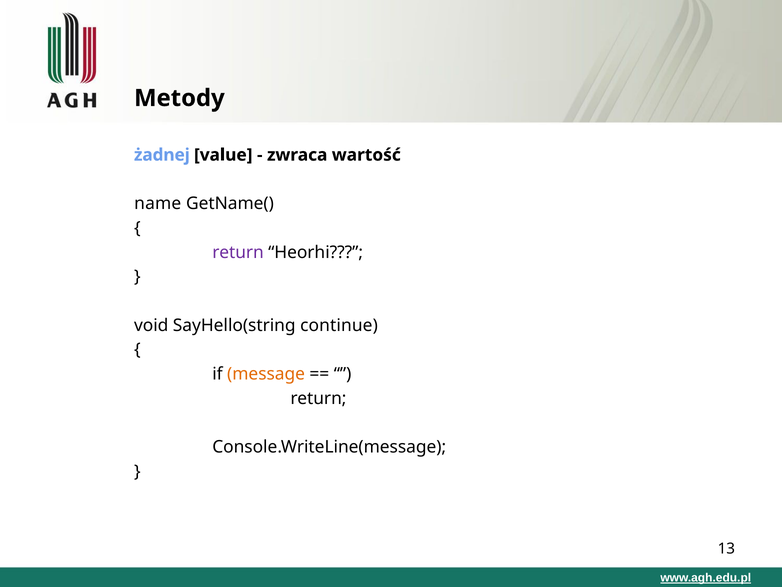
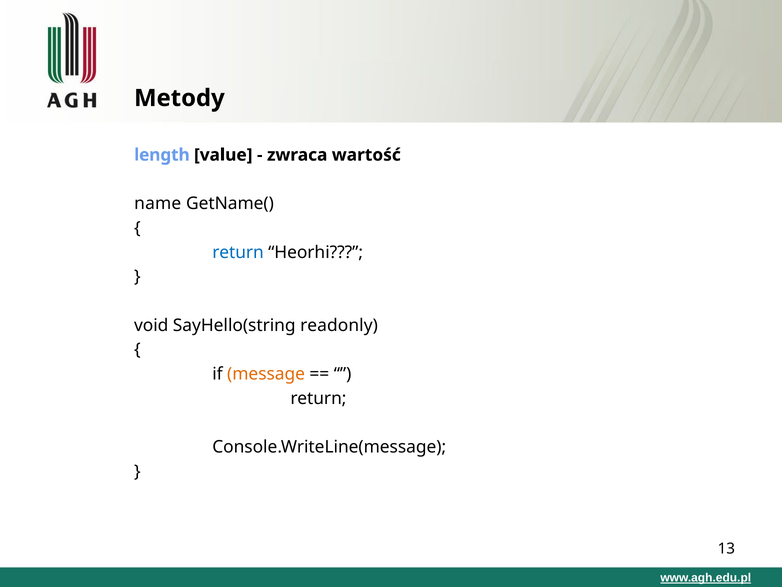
żadnej: żadnej -> length (162, 155)
return colour: purple -> blue (238, 252)
continue: continue -> readonly (339, 325)
